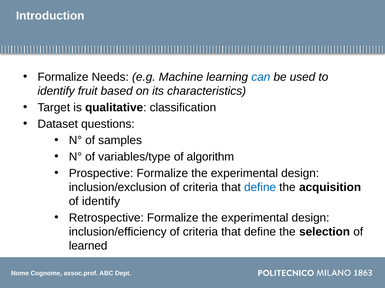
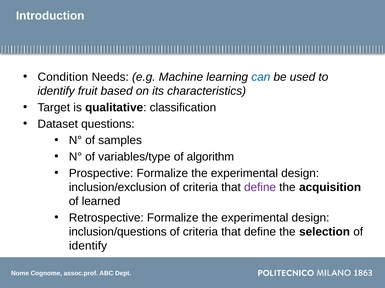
Formalize: Formalize -> Condition (63, 77)
define colour: blue -> purple (260, 188)
of identify: identify -> learned (101, 202)
inclusion/efficiency: inclusion/efficiency -> inclusion/questions (118, 232)
learned: learned -> identify (88, 247)
